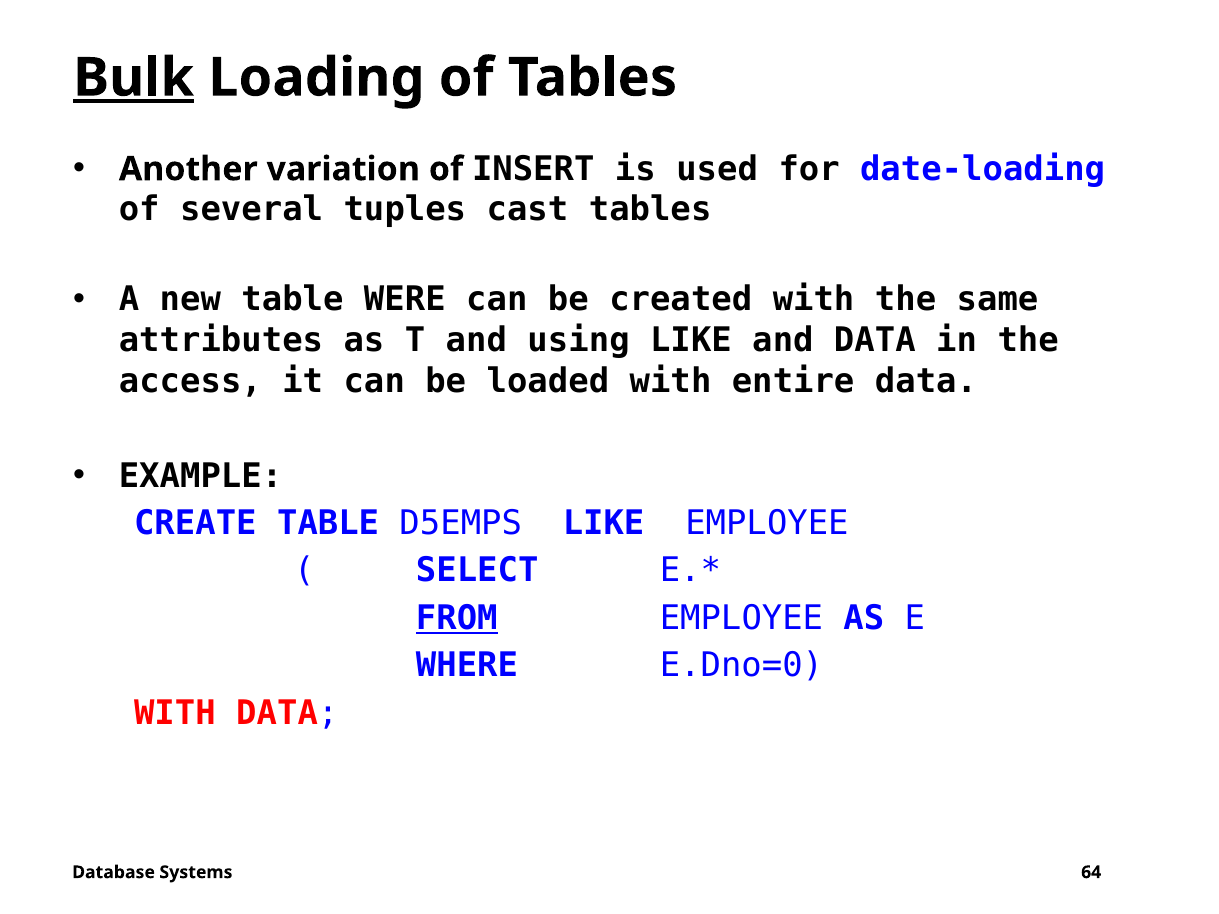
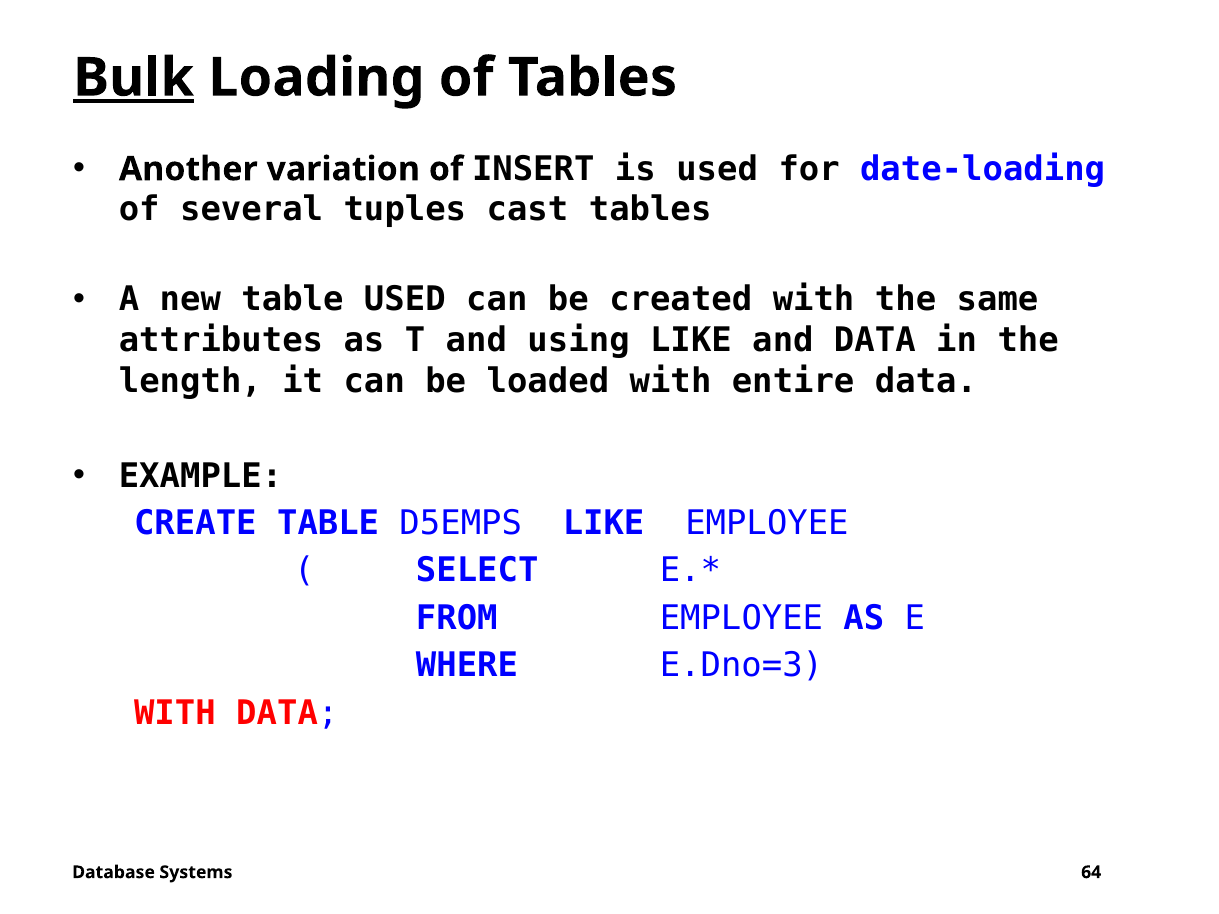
table WERE: WERE -> USED (405, 300)
access: access -> length (190, 381)
FROM underline: present -> none (457, 618)
E.Dno=0: E.Dno=0 -> E.Dno=3 (741, 666)
